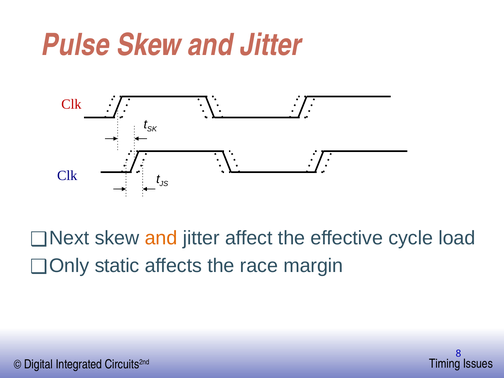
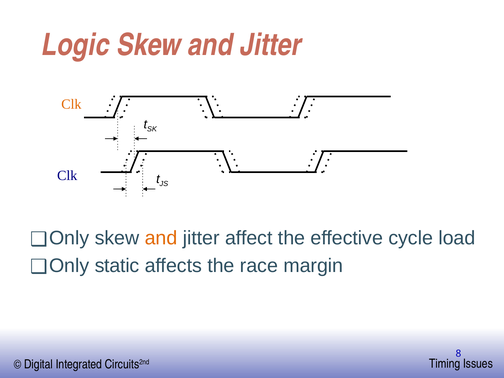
Pulse: Pulse -> Logic (75, 45)
Clk colour: red -> orange (71, 104)
Next: Next -> Only (69, 238)
